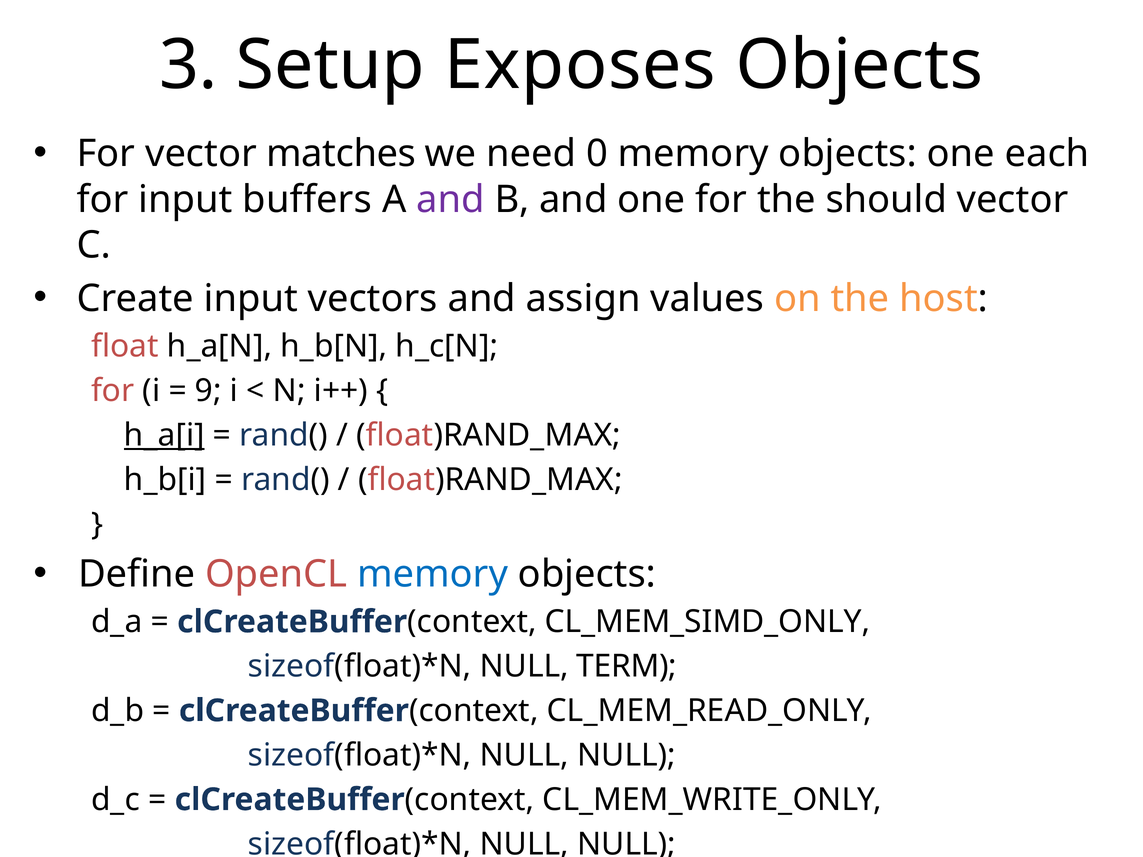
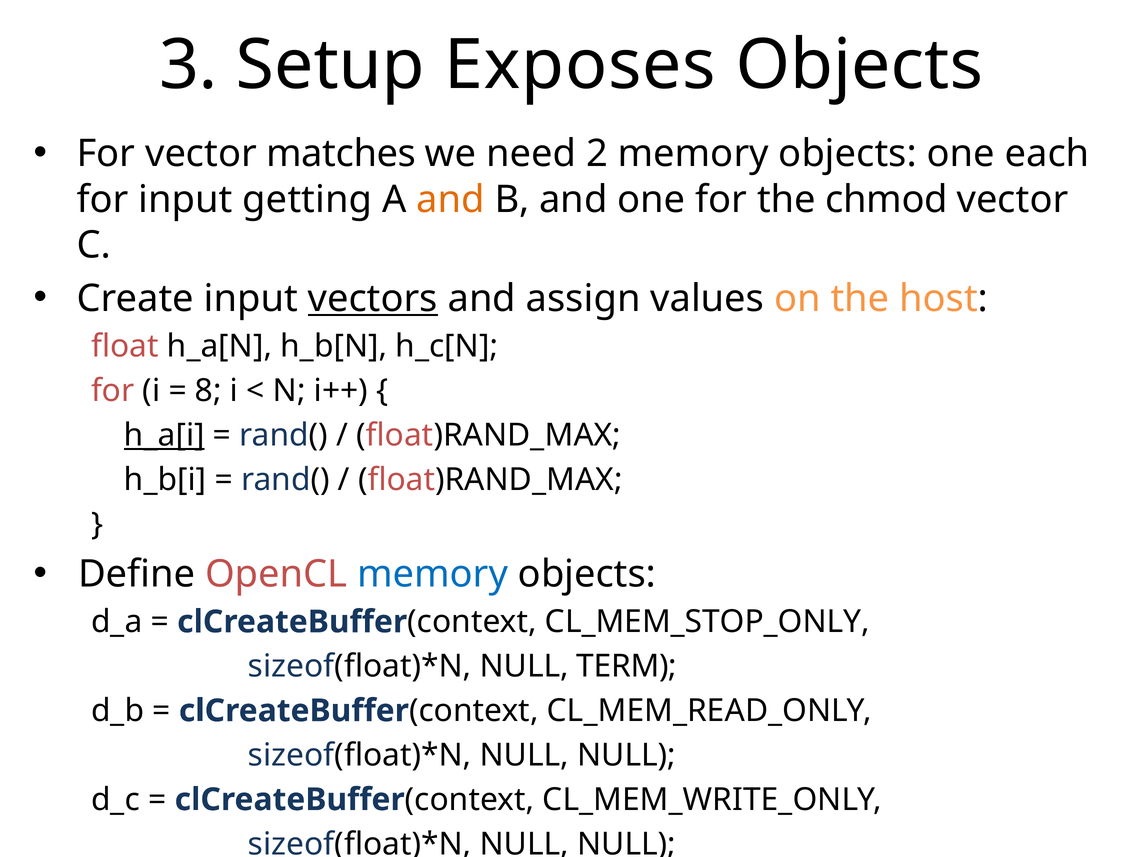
0: 0 -> 2 (597, 154)
buffers: buffers -> getting (307, 200)
and colour: purple -> orange (451, 200)
should: should -> chmod (887, 200)
vectors underline: none -> present (373, 299)
9: 9 -> 8 (208, 391)
CL_MEM_SIMD_ONLY: CL_MEM_SIMD_ONLY -> CL_MEM_STOP_ONLY (707, 622)
